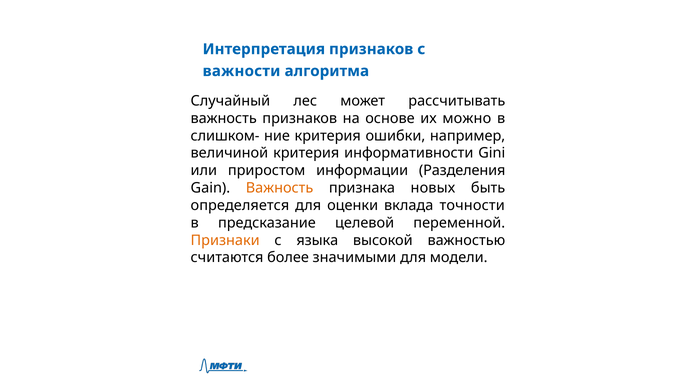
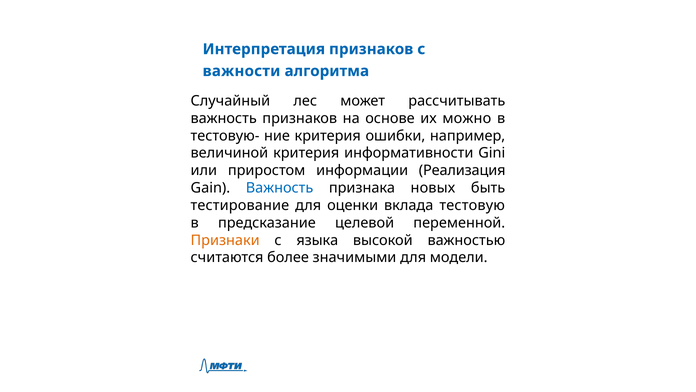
слишком-: слишком- -> тестовую- (225, 136)
Разделения: Разделения -> Реализация (462, 170)
Важность colour: orange -> blue (280, 188)
определяется: определяется -> тестирование (240, 205)
точности: точности -> тестовую (472, 205)
